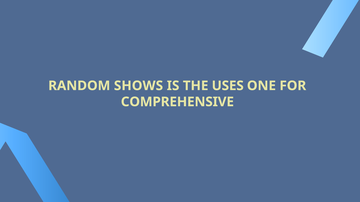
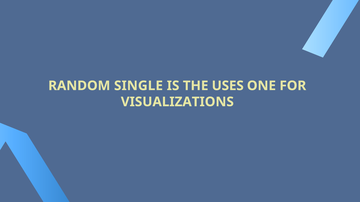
SHOWS: SHOWS -> SINGLE (138, 86)
COMPREHENSIVE: COMPREHENSIVE -> VISUALIZATIONS (177, 102)
